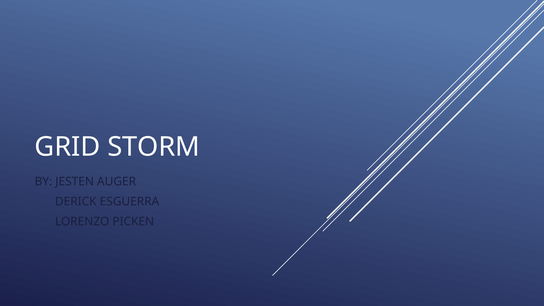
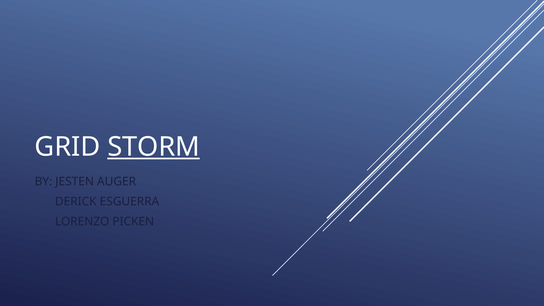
STORM underline: none -> present (154, 147)
